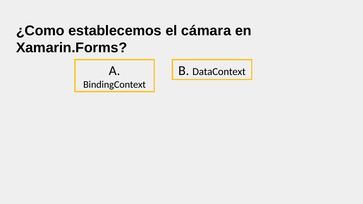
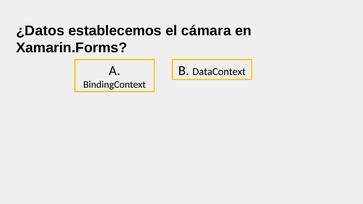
¿Como: ¿Como -> ¿Datos (40, 31)
